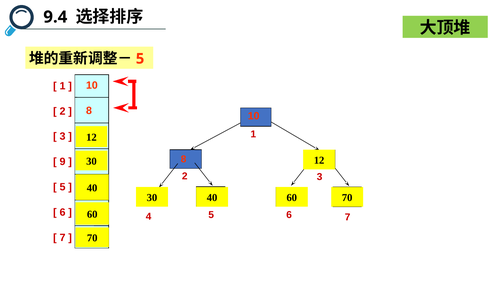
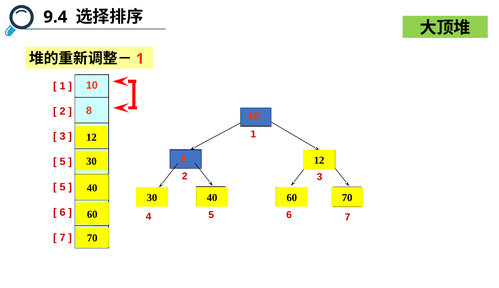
5: 5 -> 1 (140, 59)
9: 9 -> 5 (63, 162)
